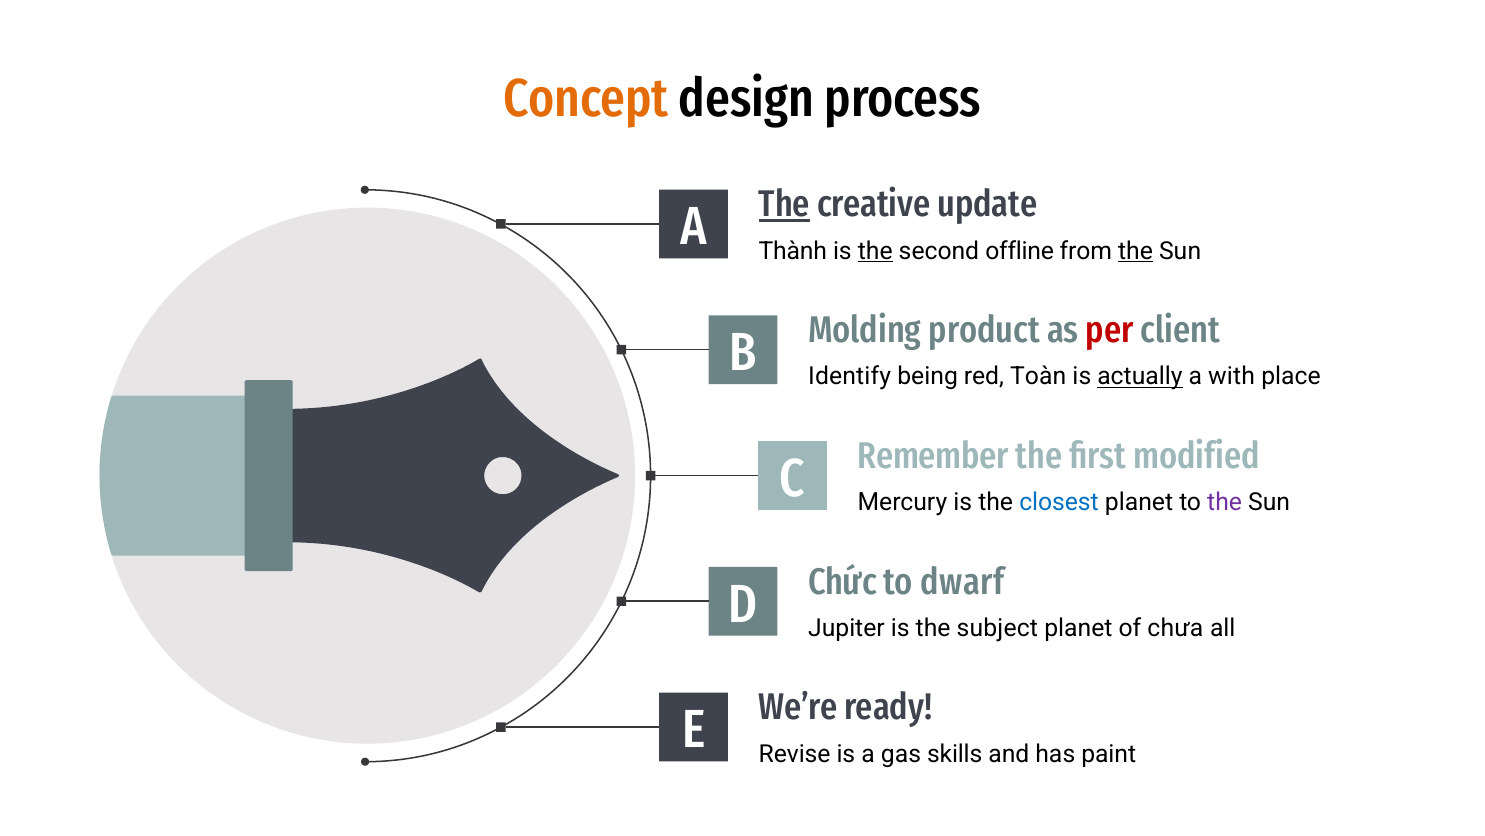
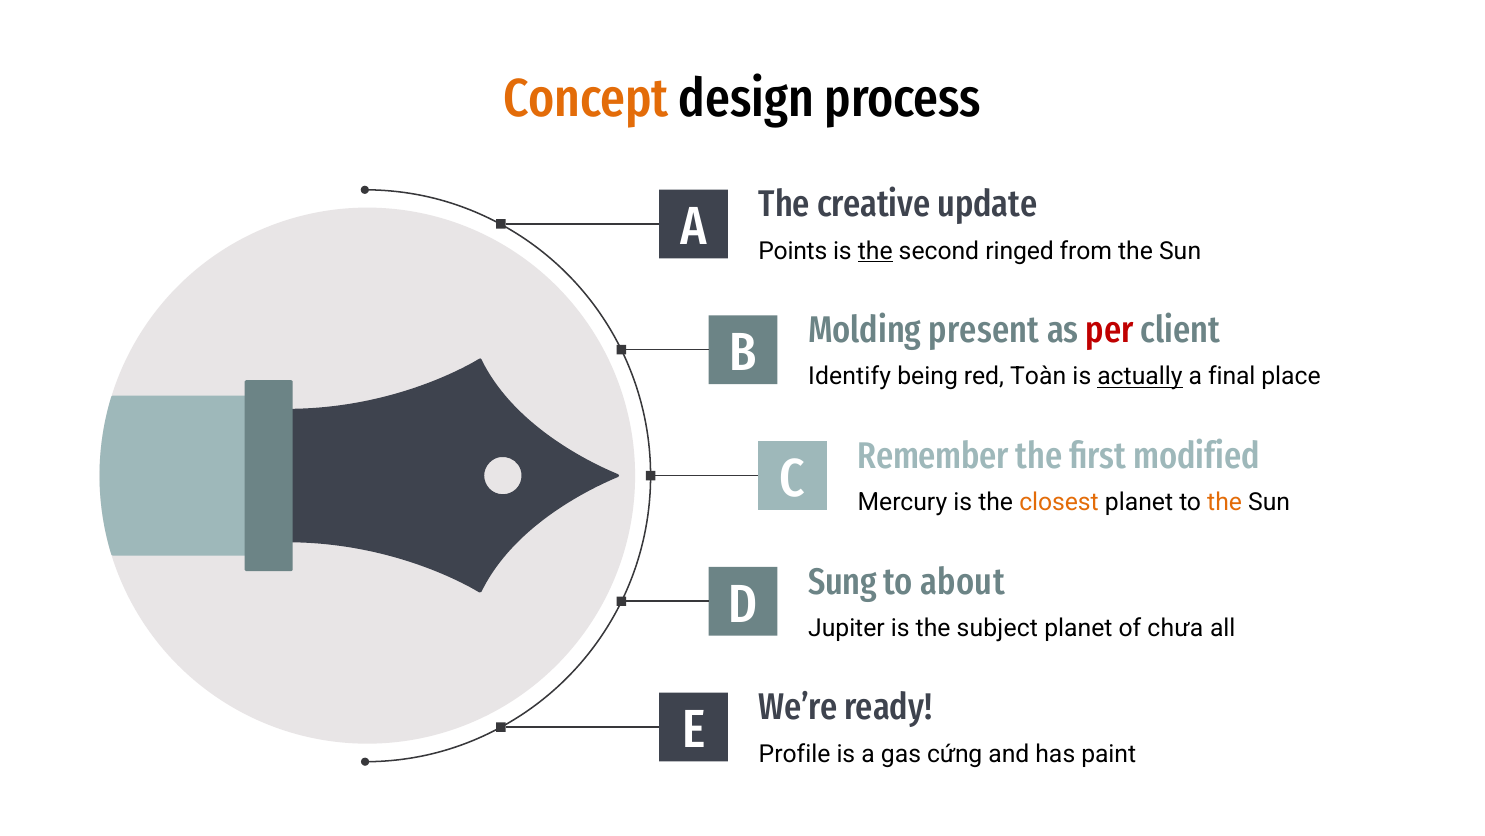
The underline: present -> none (784, 204)
Thành: Thành -> Points (793, 251)
offline: offline -> ringed (1020, 251)
the underline: present -> none (1136, 251)
product: product -> present (984, 330)
with: with -> final (1232, 376)
closest colour: blue -> orange (1059, 502)
the colour: purple -> orange (1225, 502)
Chức: Chức -> Sung (842, 581)
dwarf: dwarf -> about (963, 581)
Revise: Revise -> Profile (795, 753)
skills: skills -> cứng (955, 753)
